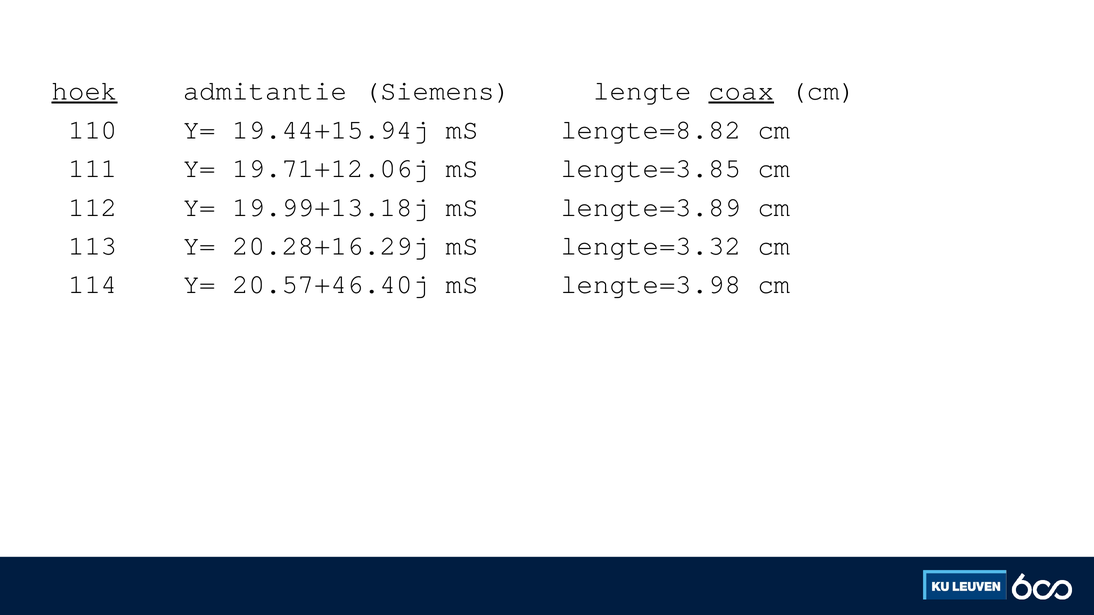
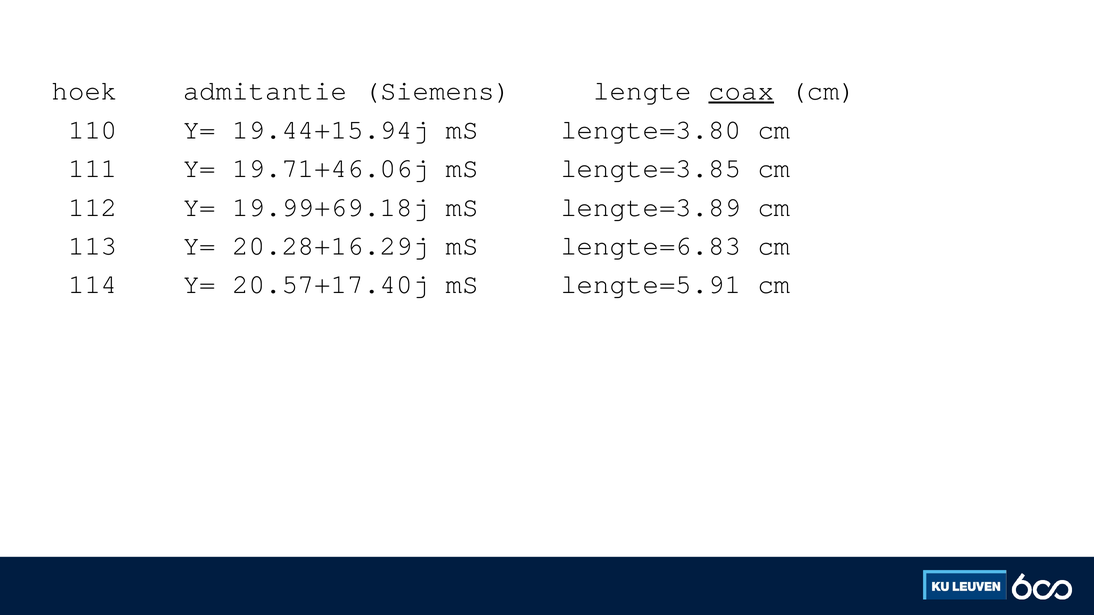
hoek underline: present -> none (85, 91)
lengte=8.82: lengte=8.82 -> lengte=3.80 (651, 130)
19.71+12.06j: 19.71+12.06j -> 19.71+46.06j (331, 168)
19.99+13.18j: 19.99+13.18j -> 19.99+69.18j (331, 207)
lengte=3.32: lengte=3.32 -> lengte=6.83 (651, 246)
20.57+46.40j: 20.57+46.40j -> 20.57+17.40j (331, 285)
lengte=3.98: lengte=3.98 -> lengte=5.91 (651, 285)
